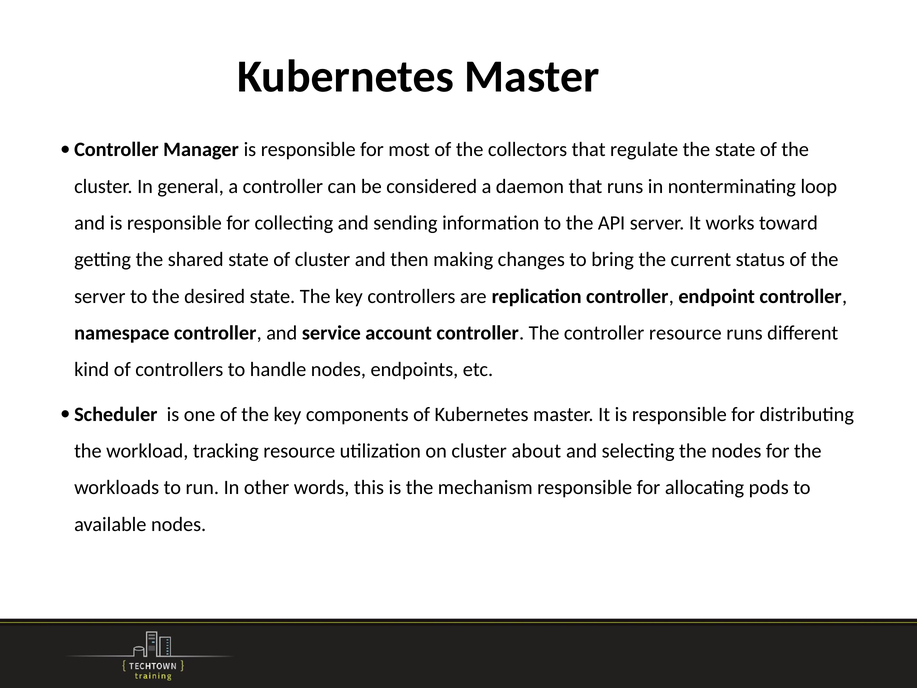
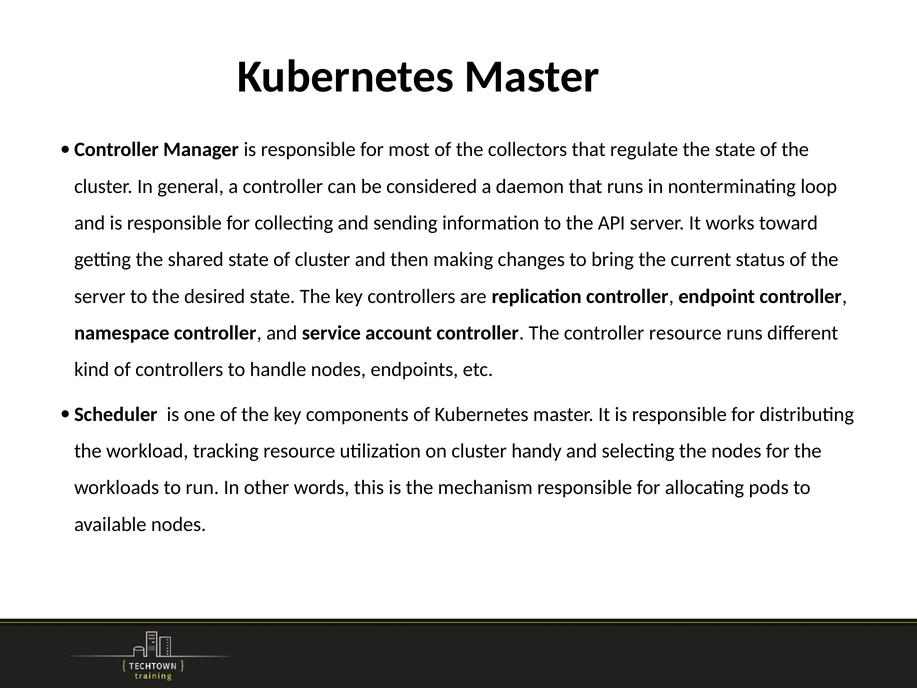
about: about -> handy (537, 451)
